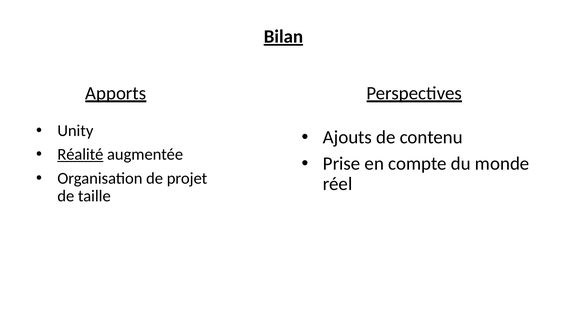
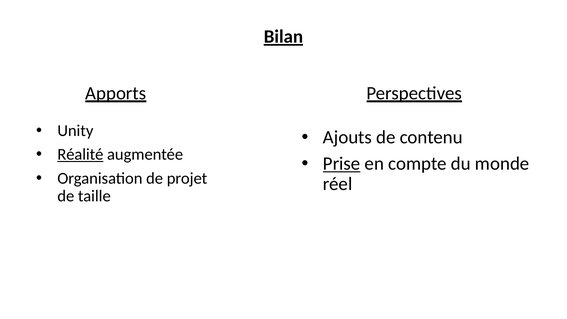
Prise underline: none -> present (342, 164)
